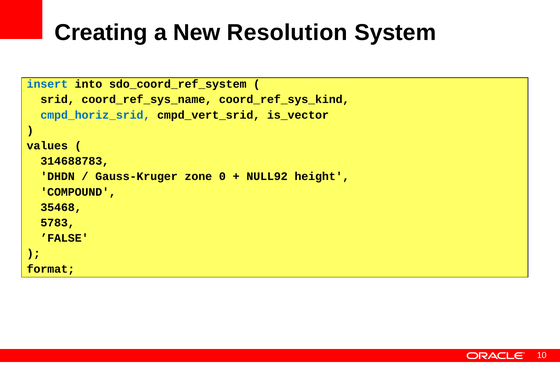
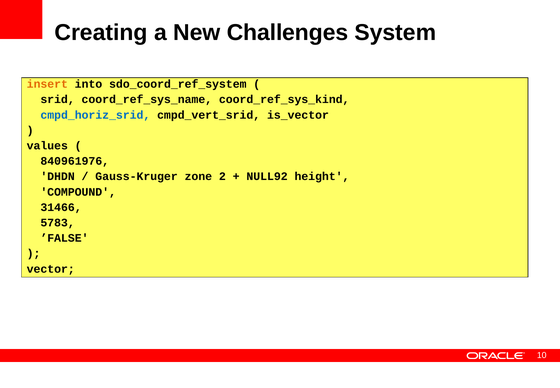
Resolution: Resolution -> Challenges (287, 33)
insert colour: blue -> orange (47, 84)
314688783: 314688783 -> 840961976 (75, 161)
0: 0 -> 2 (222, 176)
35468: 35468 -> 31466 (61, 207)
format: format -> vector (51, 269)
